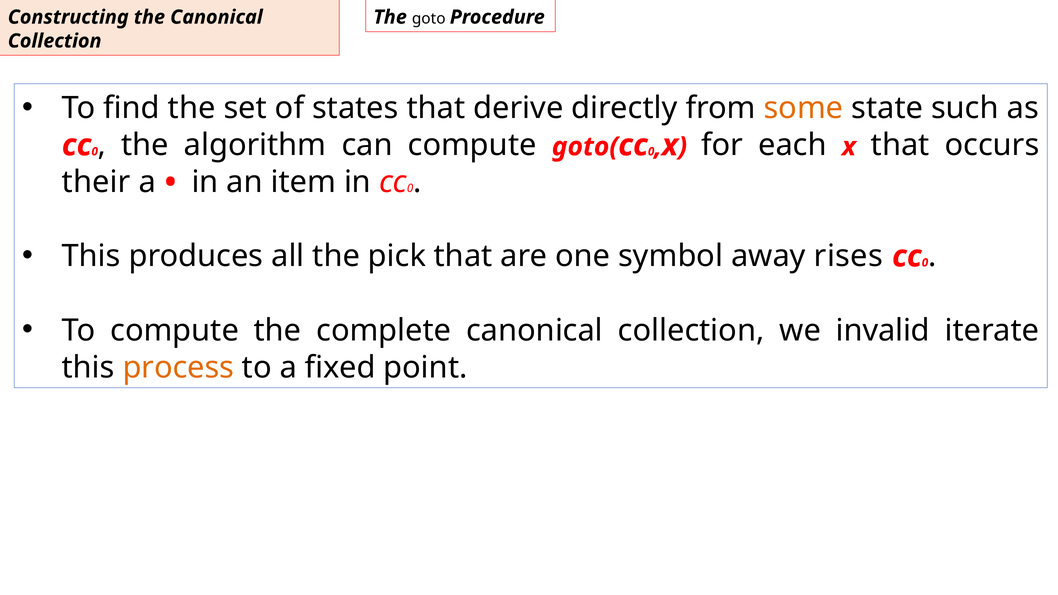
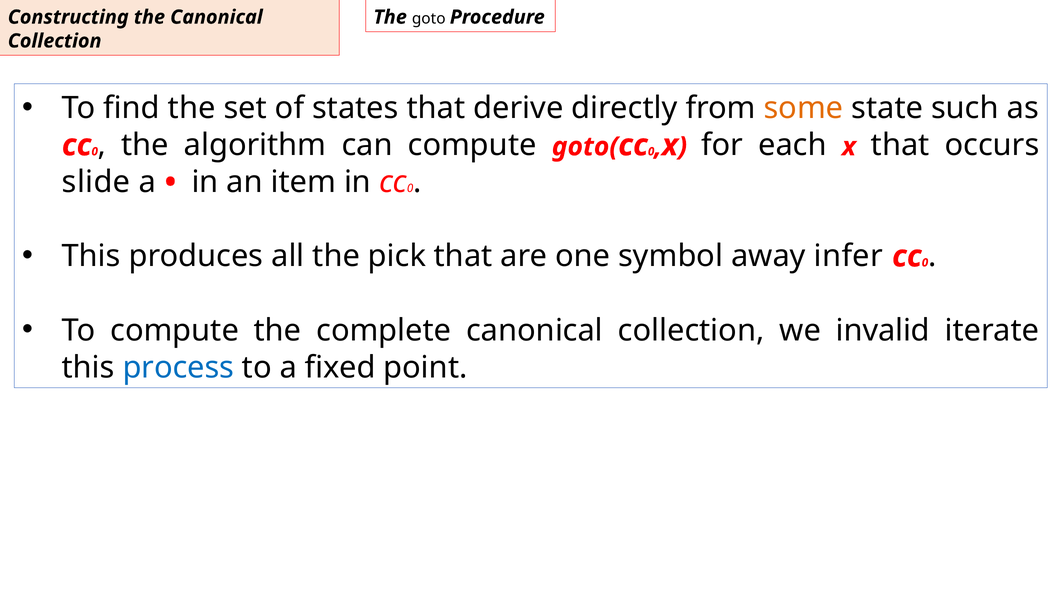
their: their -> slide (96, 182)
rises: rises -> infer (848, 256)
process colour: orange -> blue (178, 368)
